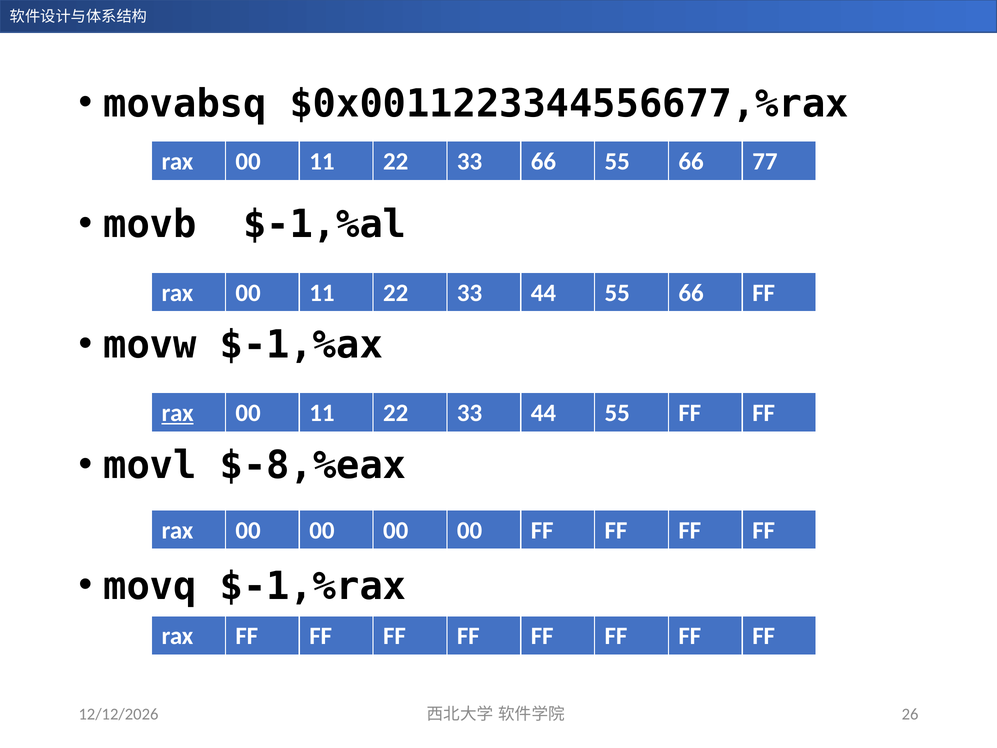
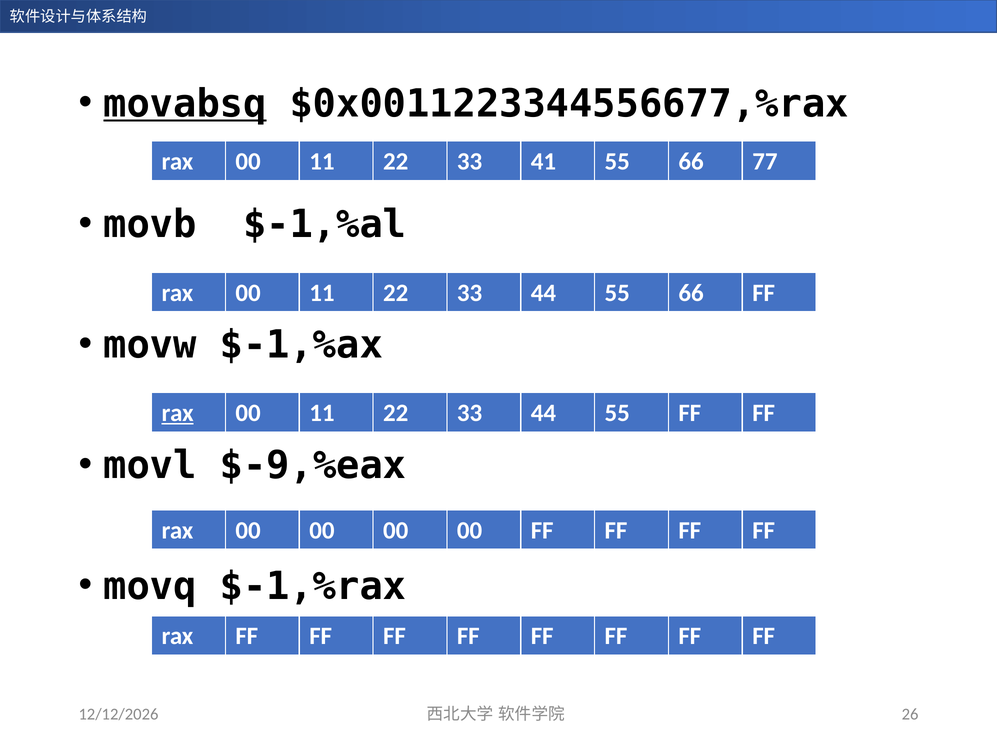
movabsq underline: none -> present (185, 104)
33 66: 66 -> 41 (543, 162)
$-8,%eax: $-8,%eax -> $-9,%eax (313, 465)
